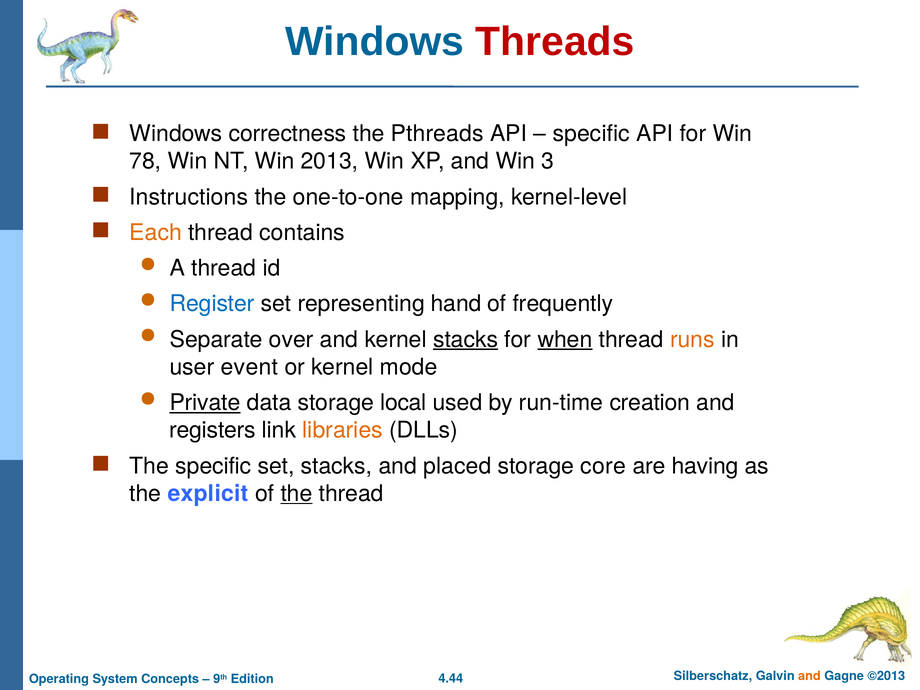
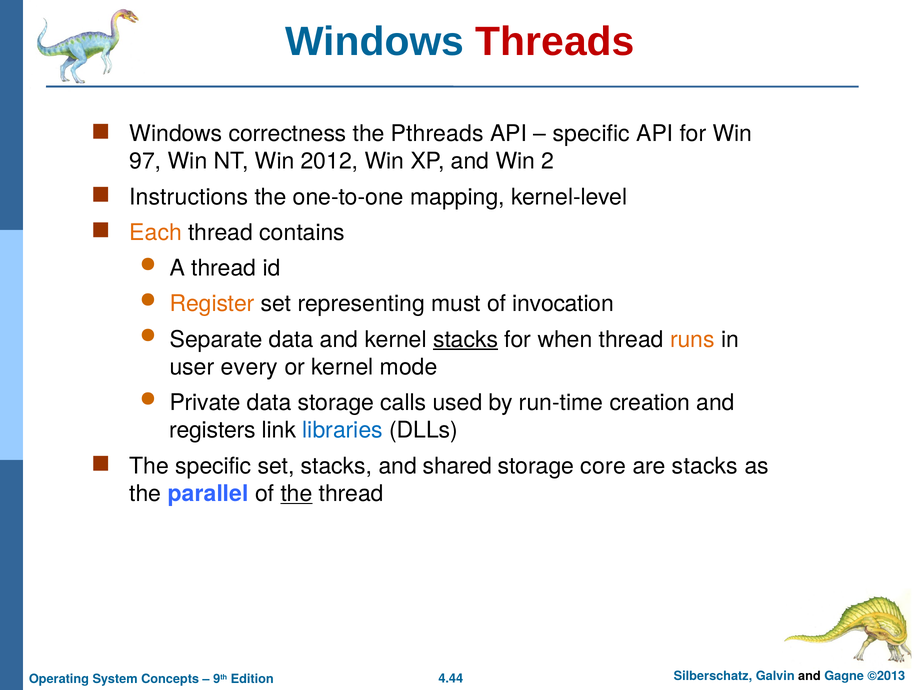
78: 78 -> 97 (145, 161)
2013: 2013 -> 2012 (329, 161)
3: 3 -> 2 (548, 161)
Register colour: blue -> orange (212, 304)
hand: hand -> must (456, 304)
frequently: frequently -> invocation (563, 304)
Separate over: over -> data (291, 340)
when underline: present -> none (565, 340)
event: event -> every (249, 367)
Private underline: present -> none (205, 403)
local: local -> calls (403, 403)
libraries colour: orange -> blue (343, 430)
placed: placed -> shared (458, 466)
are having: having -> stacks (705, 466)
explicit: explicit -> parallel (208, 494)
and colour: orange -> black (809, 676)
